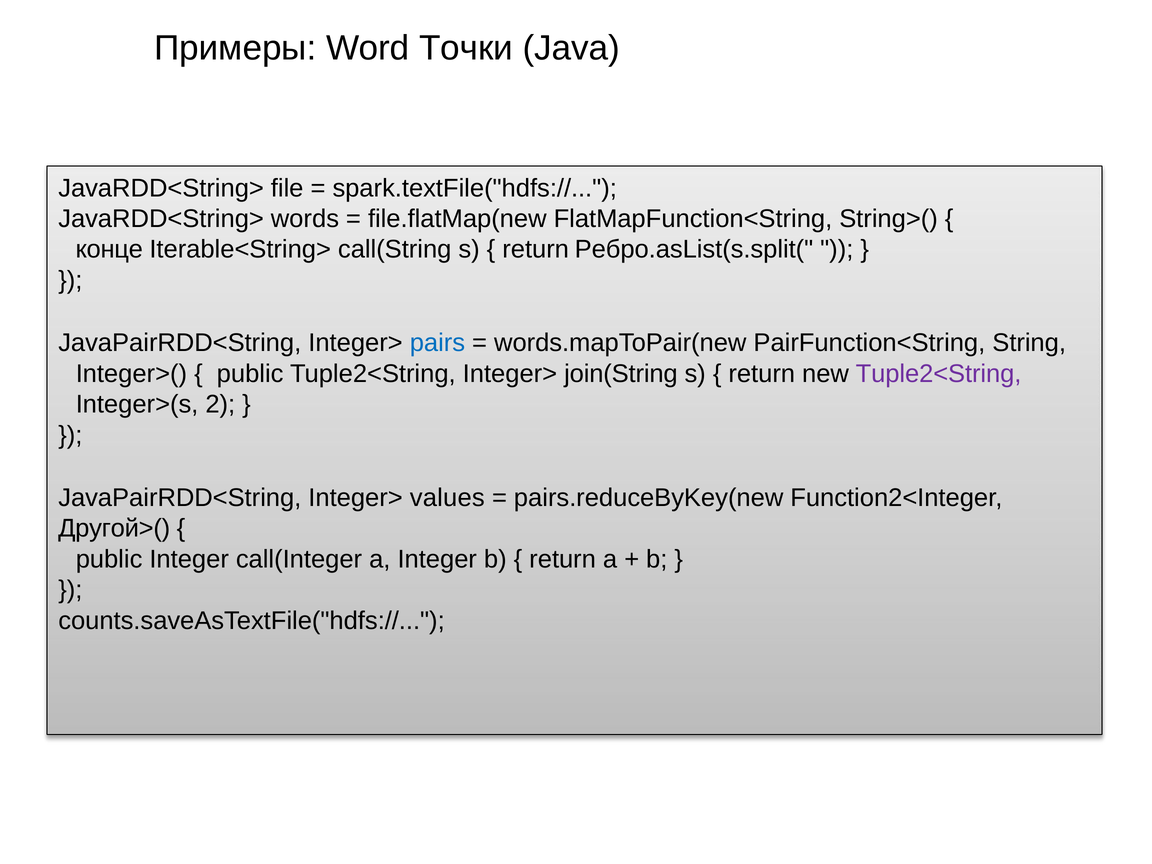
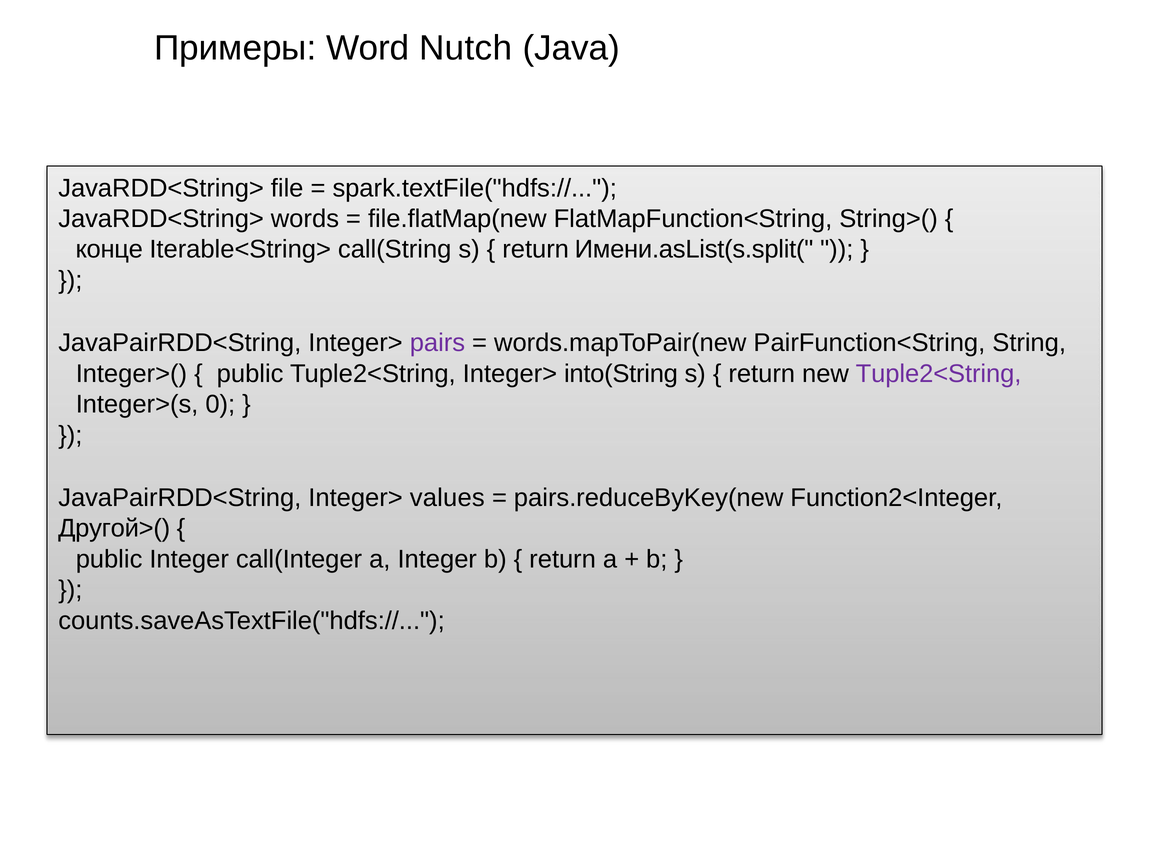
Точки: Точки -> Nutch (466, 48)
Ребро.asList(s.split(: Ребро.asList(s.split( -> Имени.asList(s.split( (694, 249)
pairs colour: blue -> purple (437, 343)
join(String: join(String -> into(String (621, 374)
2: 2 -> 0 (220, 404)
